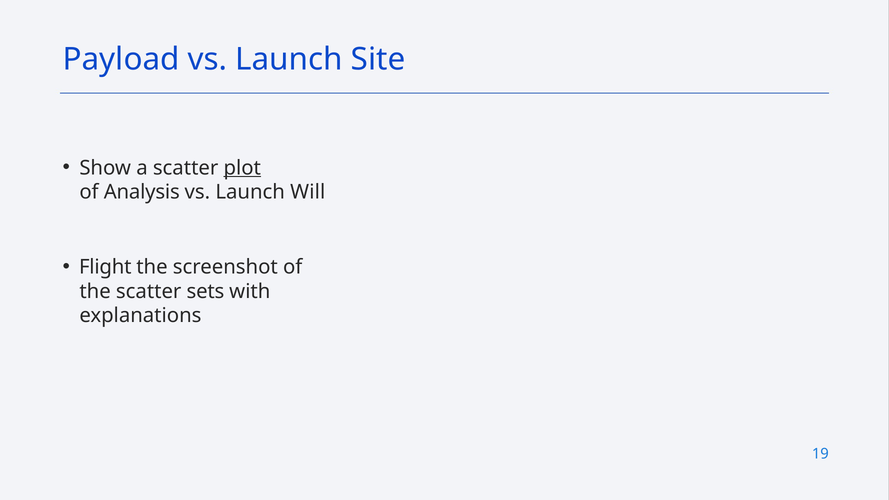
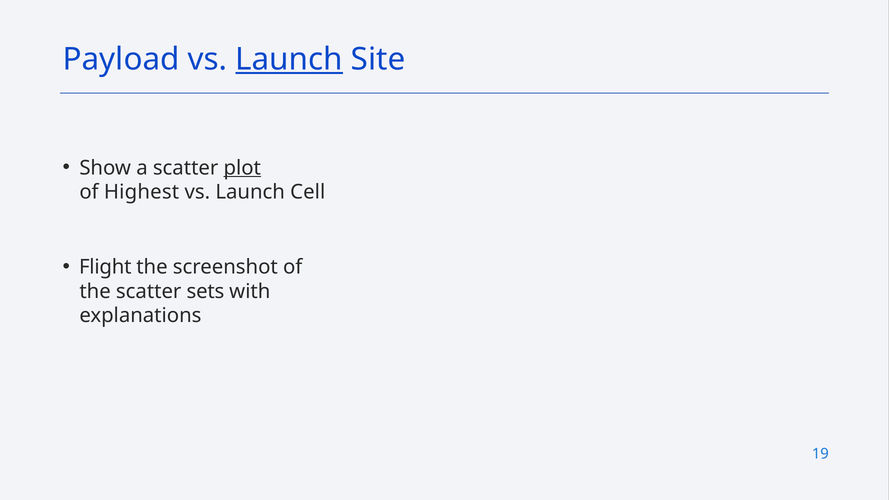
Launch underline: none -> present (289, 59)
Analysis: Analysis -> Highest (142, 192)
Will: Will -> Cell (308, 192)
